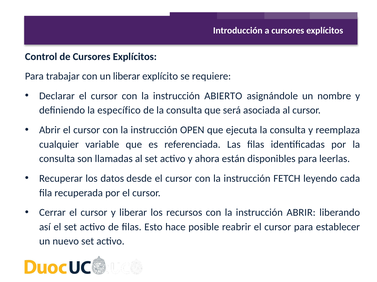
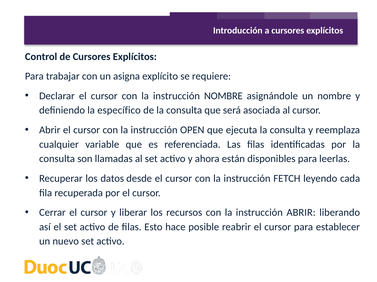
un liberar: liberar -> asigna (127, 76)
instrucción ABIERTO: ABIERTO -> NOMBRE (223, 96)
